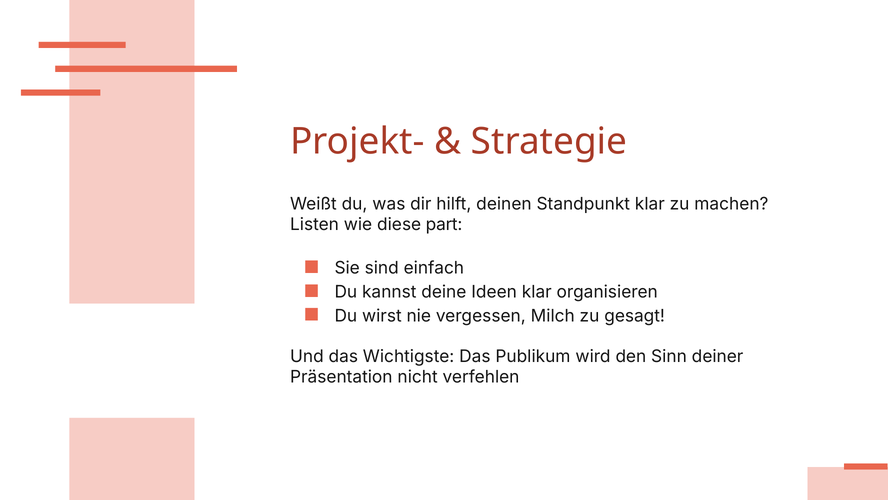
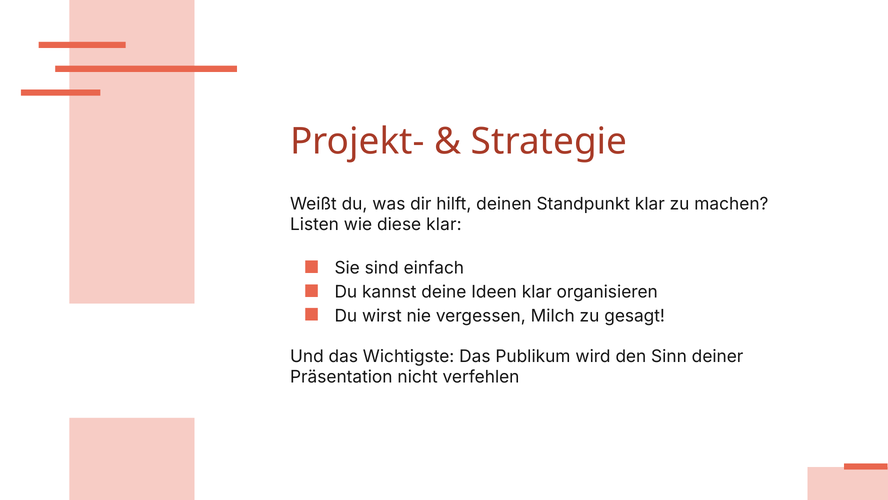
diese part: part -> klar (444, 224)
